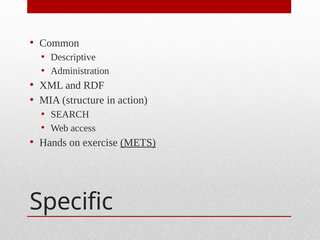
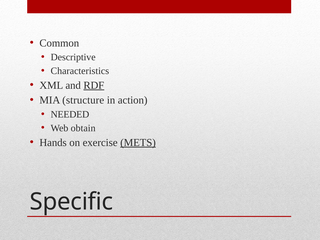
Administration: Administration -> Characteristics (80, 71)
RDF underline: none -> present (94, 85)
SEARCH: SEARCH -> NEEDED (70, 114)
access: access -> obtain (83, 128)
